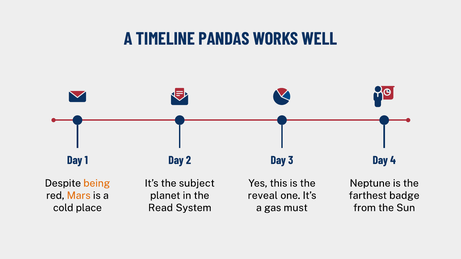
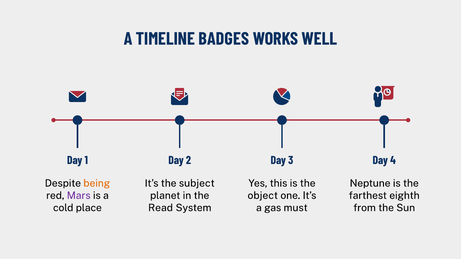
PANDAS: PANDAS -> BADGES (224, 39)
Mars colour: orange -> purple (79, 196)
reveal: reveal -> object (263, 196)
badge: badge -> eighth (404, 196)
